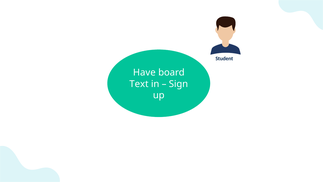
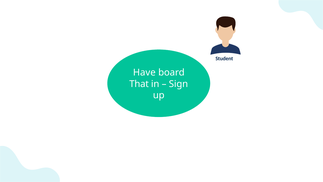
Text: Text -> That (139, 84)
